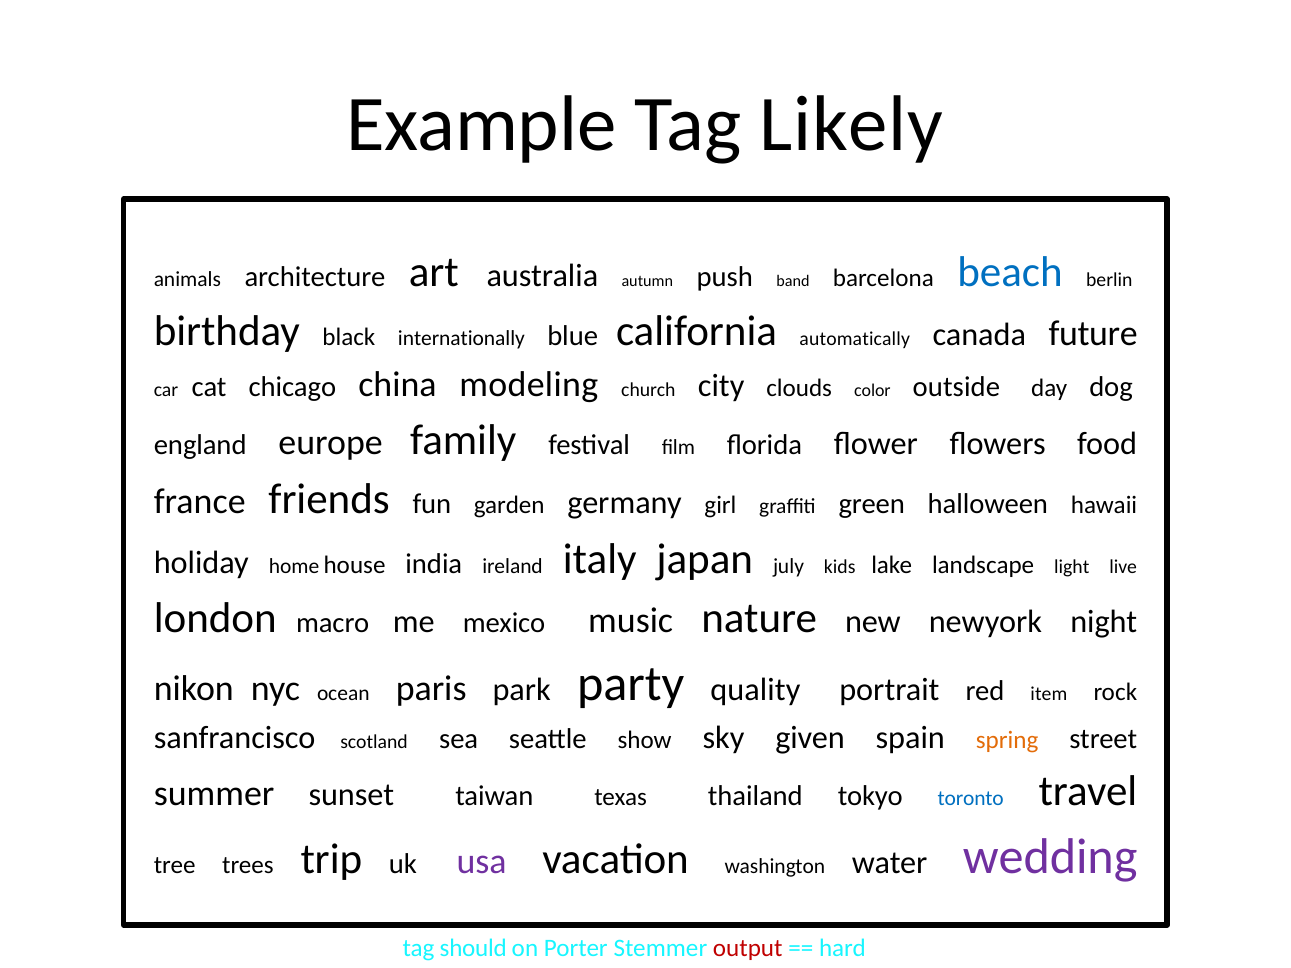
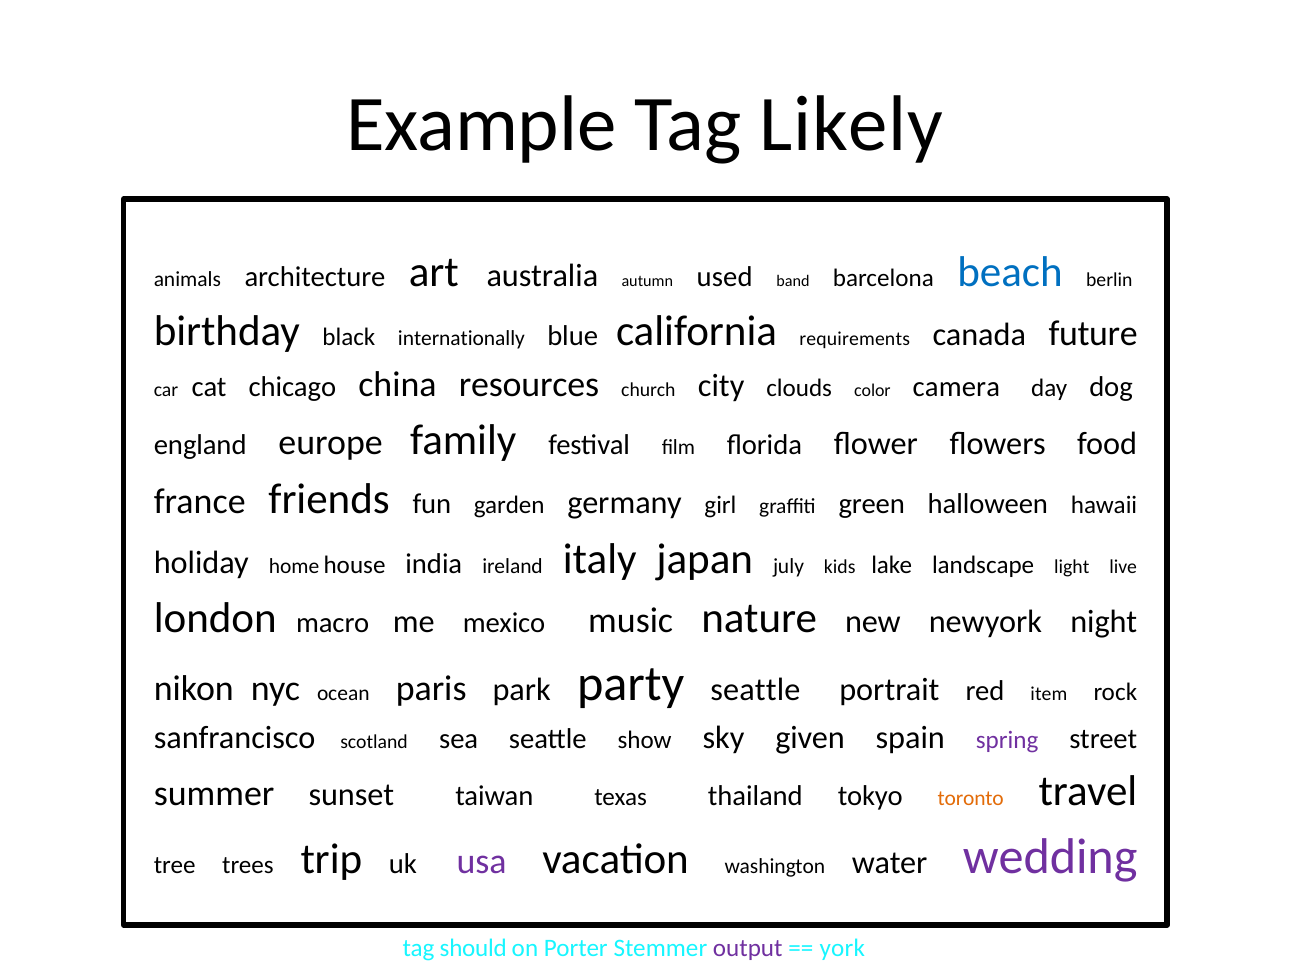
push: push -> used (725, 277)
automatically: automatically -> requirements (855, 339)
modeling: modeling -> resources (529, 385)
outside: outside -> camera (956, 387)
party quality: quality -> seattle (755, 690)
spring colour: orange -> purple (1007, 740)
toronto colour: blue -> orange (971, 799)
output colour: red -> purple (748, 948)
hard: hard -> york (842, 948)
